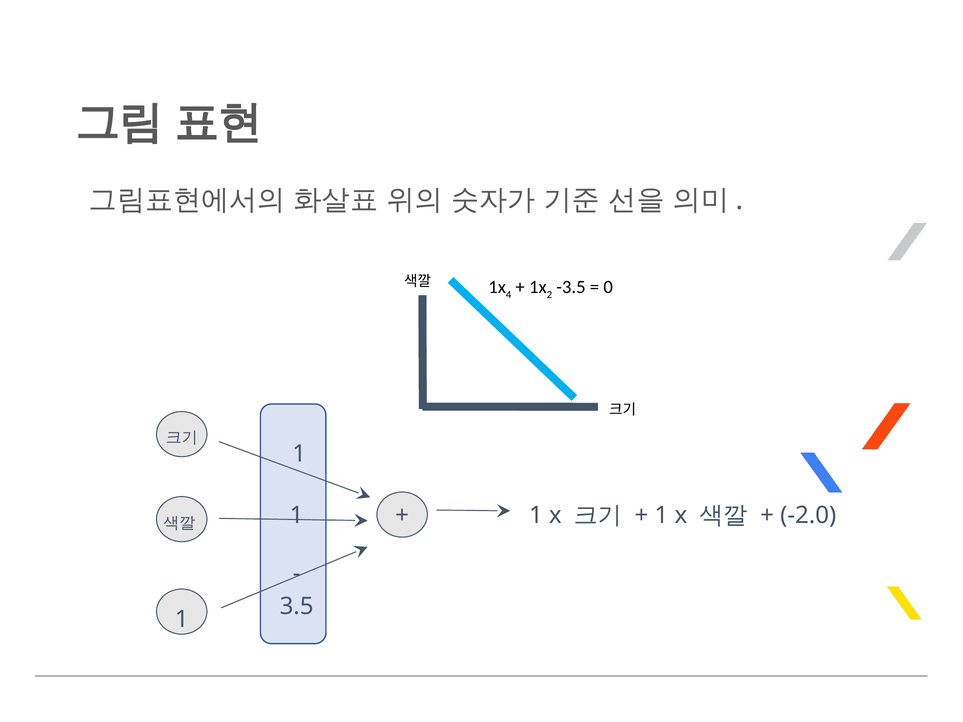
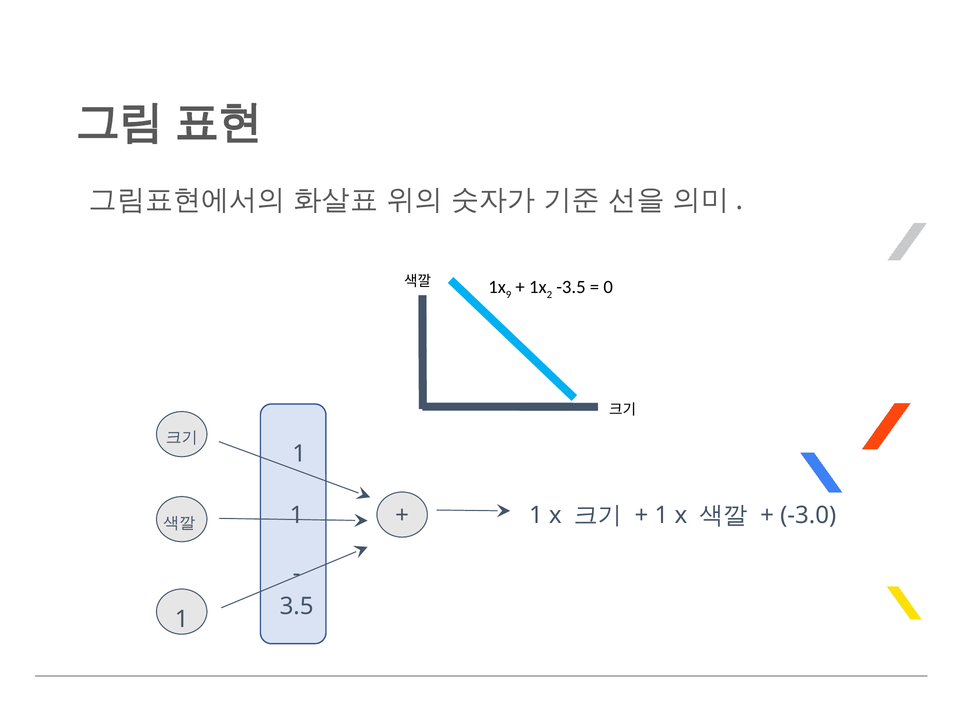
4: 4 -> 9 (509, 295)
-2.0: -2.0 -> -3.0 (808, 515)
